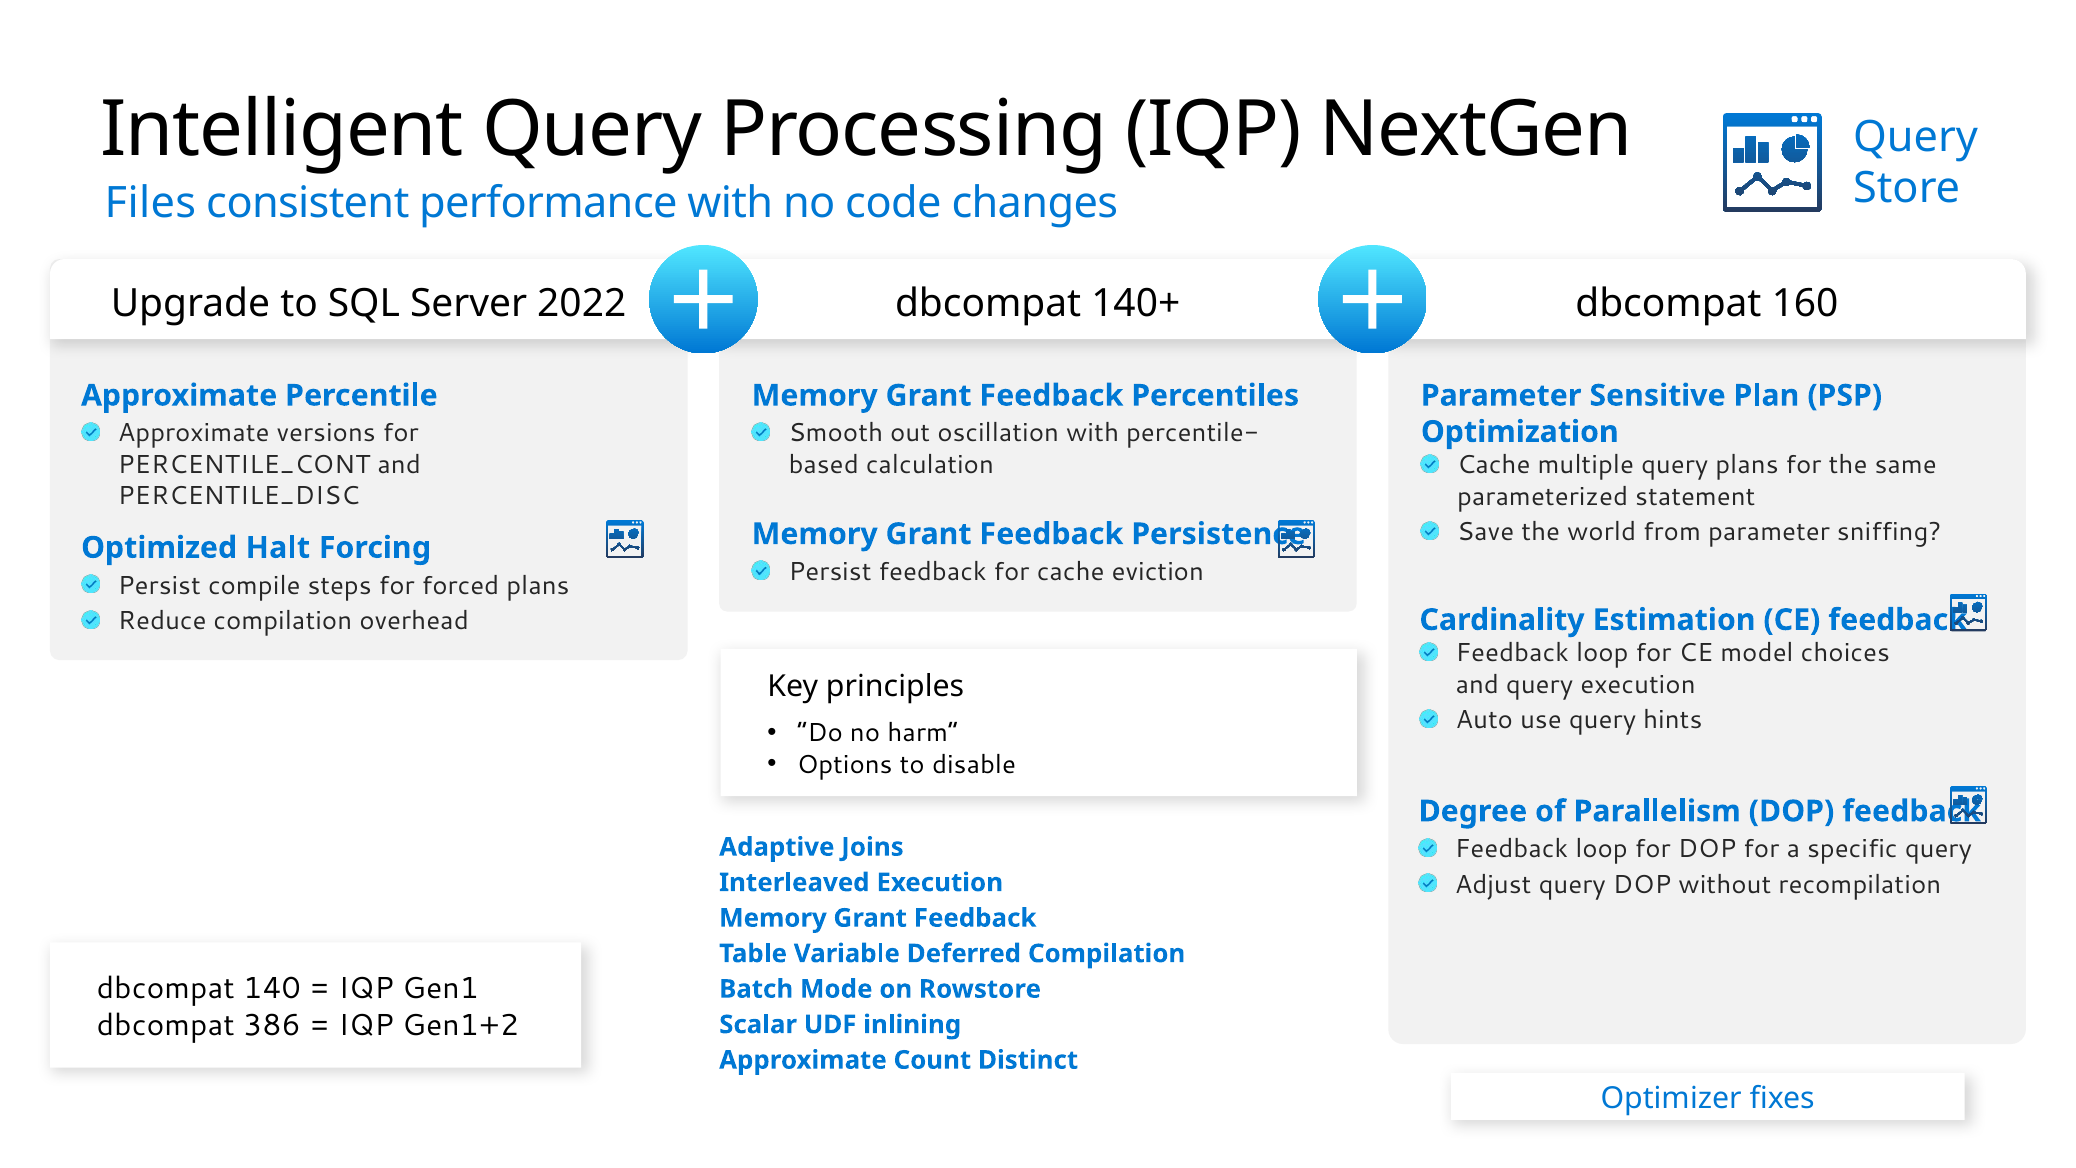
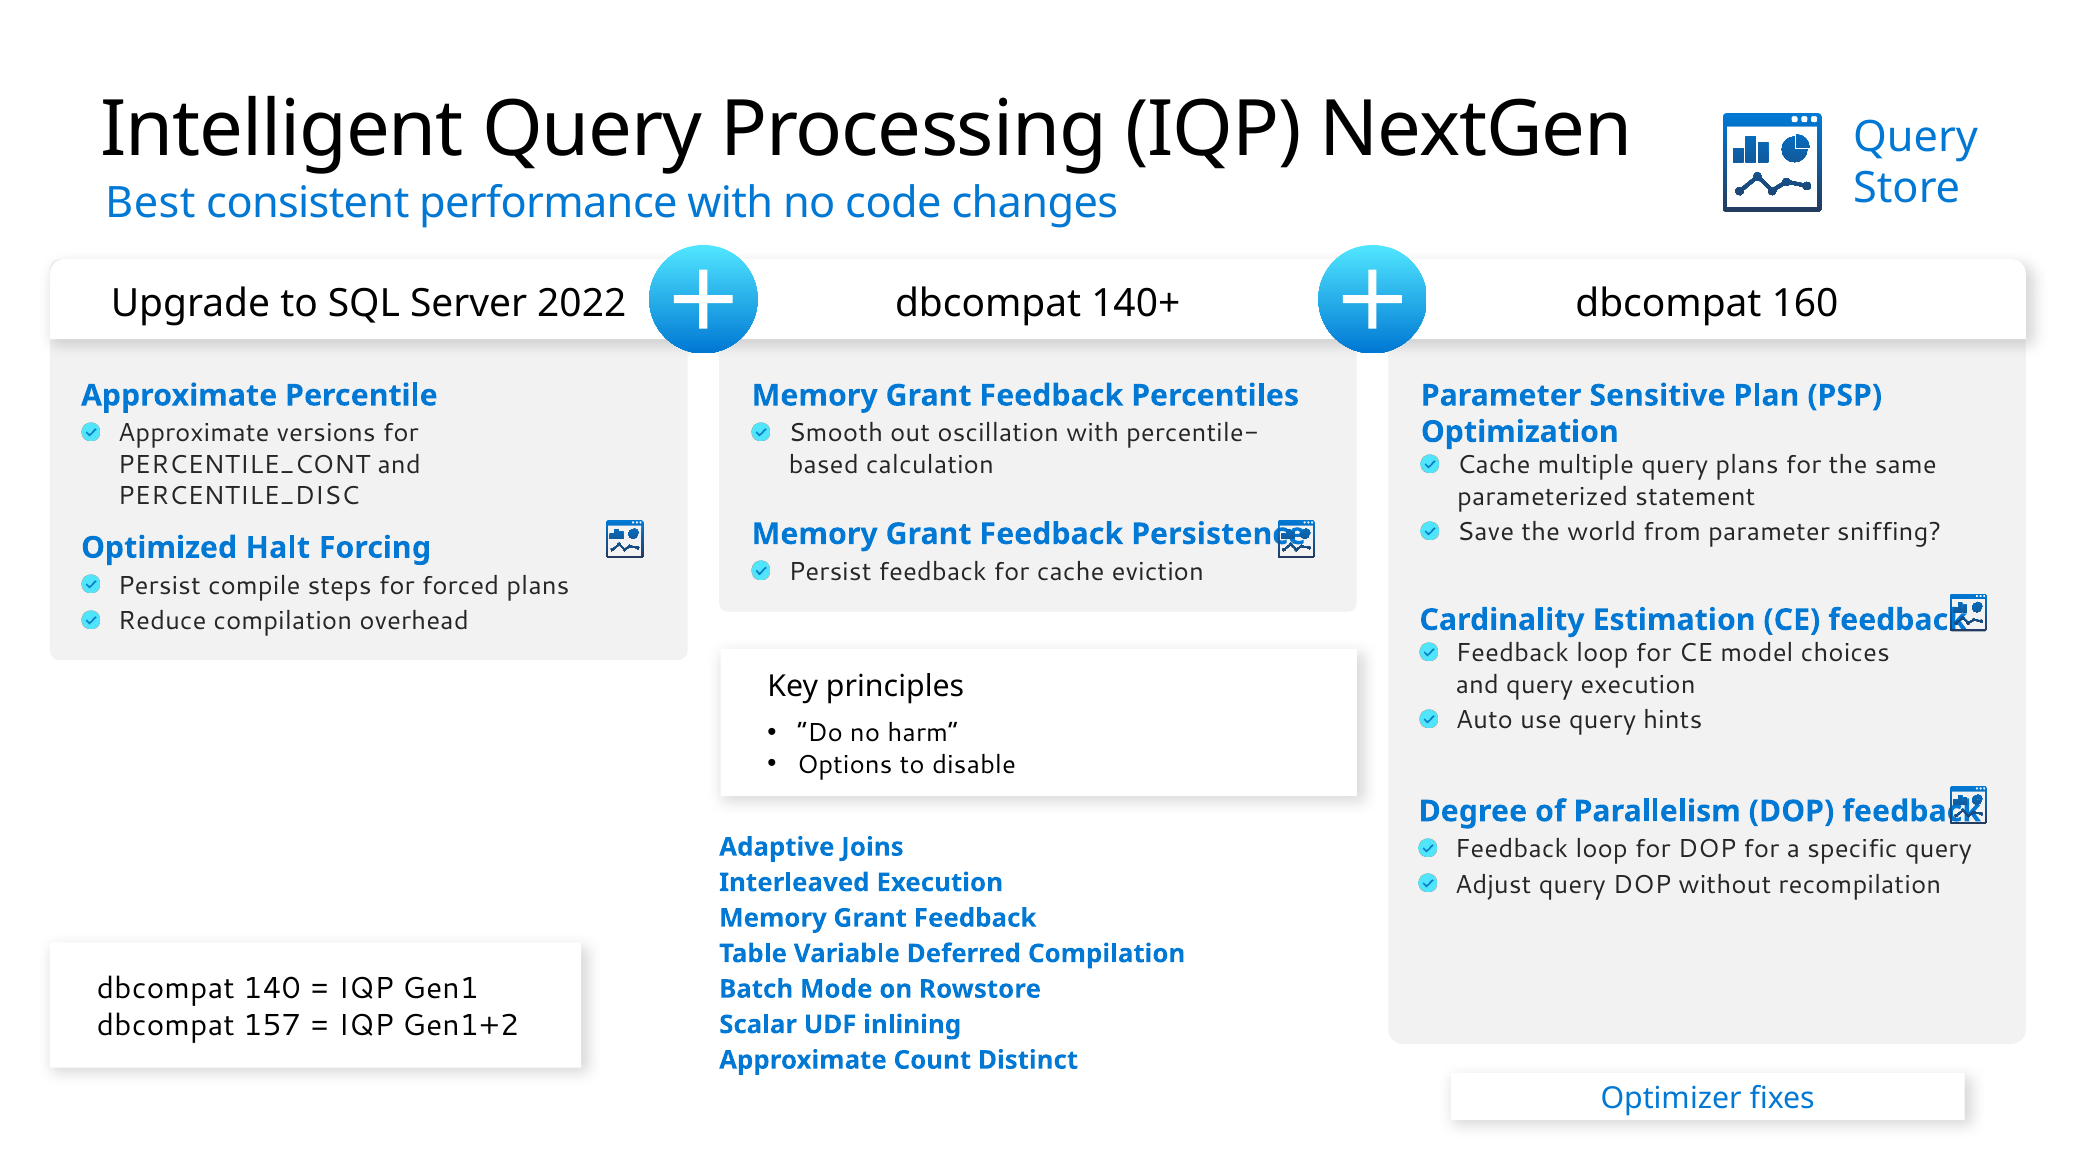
Files: Files -> Best (150, 203)
386: 386 -> 157 (272, 1025)
